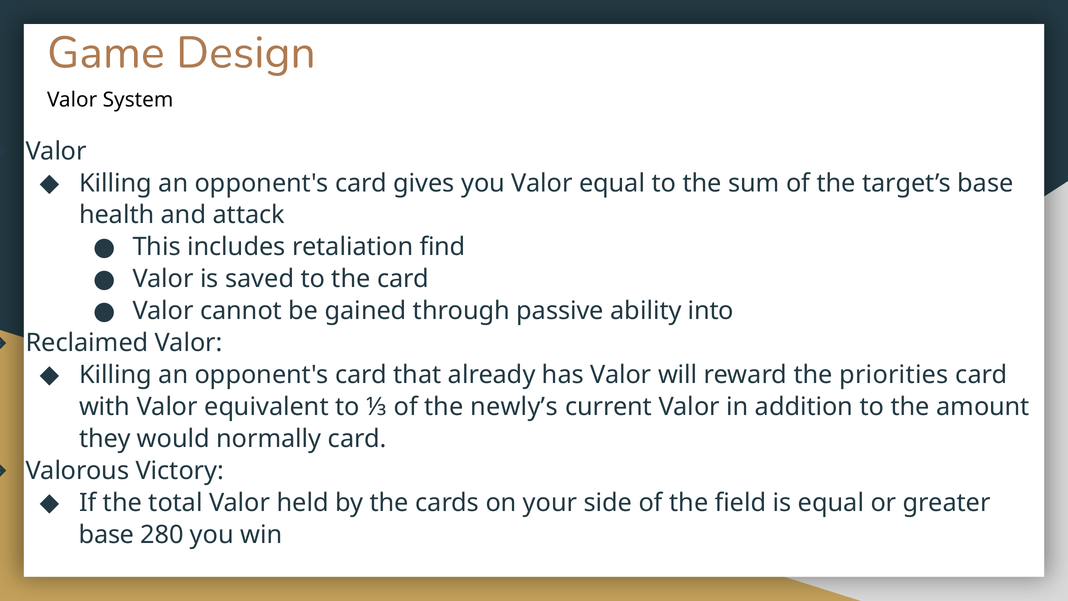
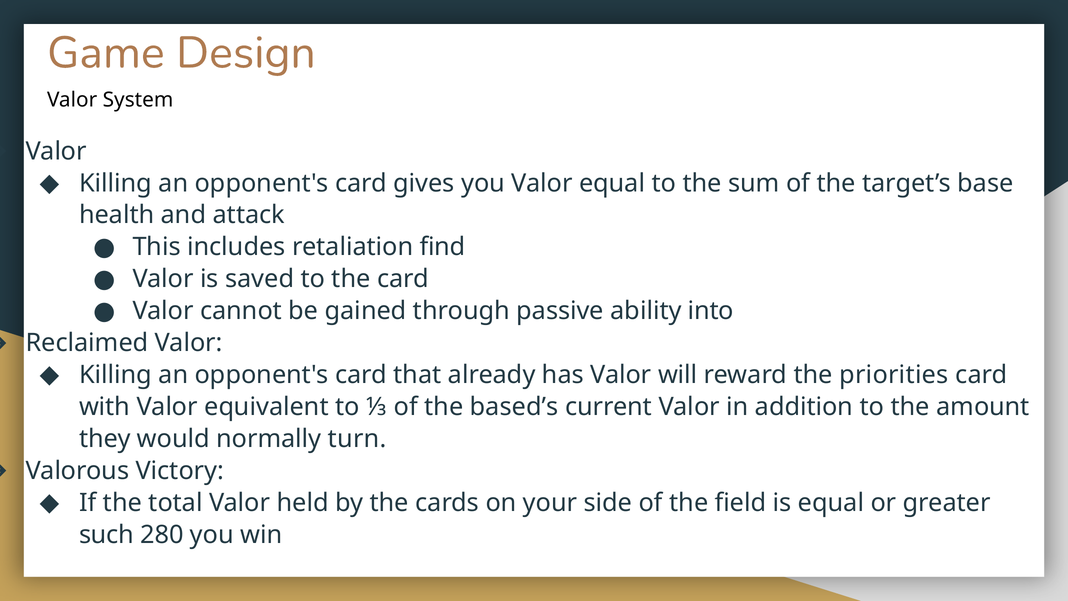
newly’s: newly’s -> based’s (514, 407)
normally card: card -> turn (357, 439)
base: base -> such (106, 535)
